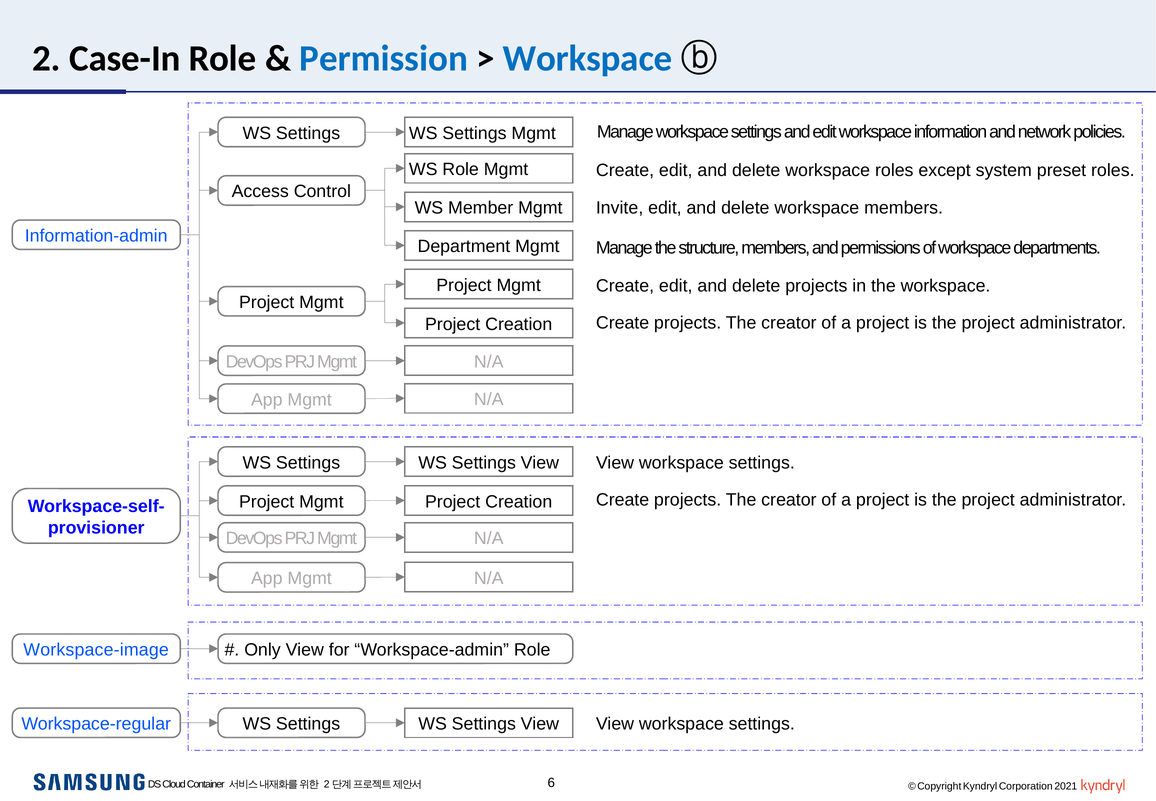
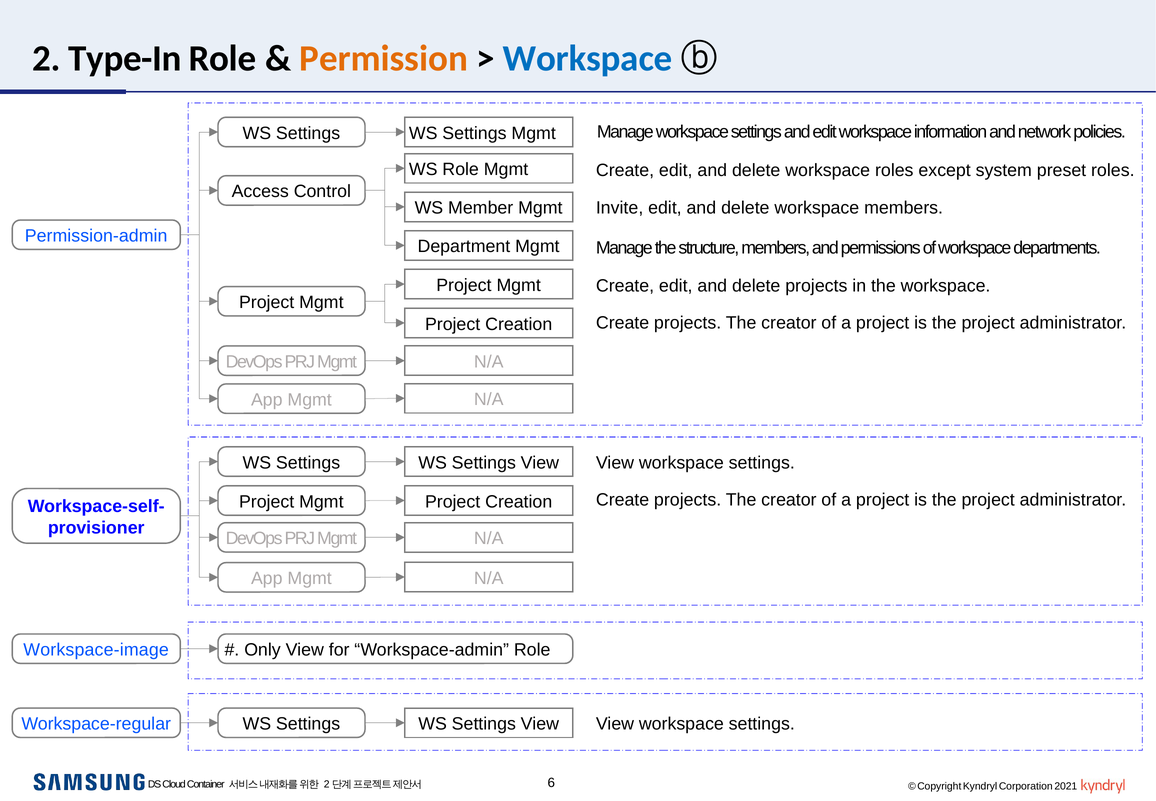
Case-In: Case-In -> Type-In (125, 59)
Permission colour: blue -> orange (384, 59)
Information-admin: Information-admin -> Permission-admin (96, 236)
